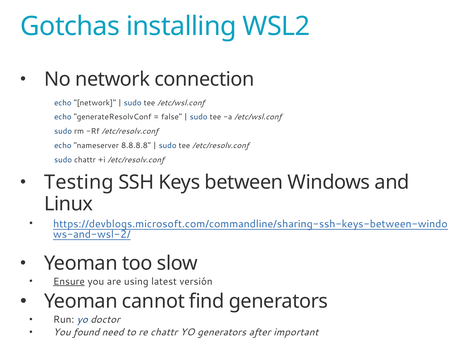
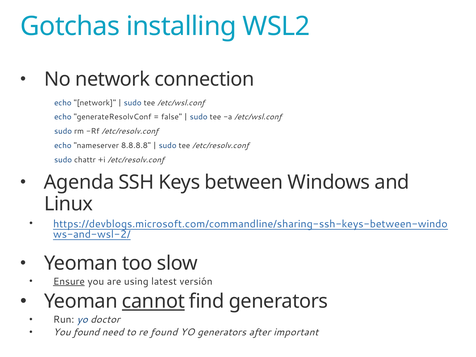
Testing: Testing -> Agenda (79, 182)
cannot underline: none -> present (153, 301)
re chattr: chattr -> found (164, 332)
